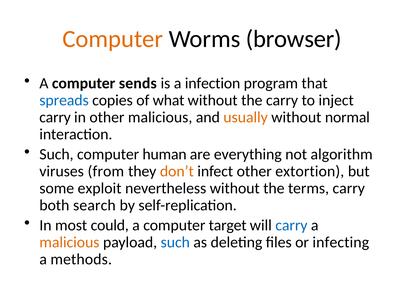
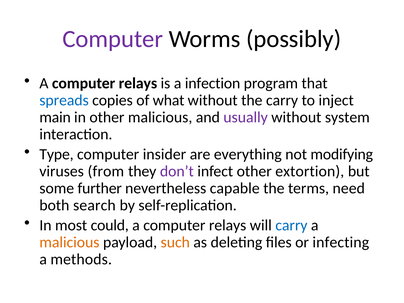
Computer colour: orange -> purple (113, 39)
browser: browser -> possibly (294, 39)
sends: sends -> relays (138, 83)
carry: carry -> main (55, 117)
usually colour: orange -> purple (246, 117)
normal: normal -> system (347, 117)
Such: Such -> Type (57, 154)
human: human -> insider (164, 154)
algorithm: algorithm -> modifying (342, 154)
don’t colour: orange -> purple (177, 171)
exploit: exploit -> further (100, 188)
nevertheless without: without -> capable (235, 188)
terms carry: carry -> need (349, 188)
target: target -> relays (228, 225)
such colour: blue -> orange (175, 242)
